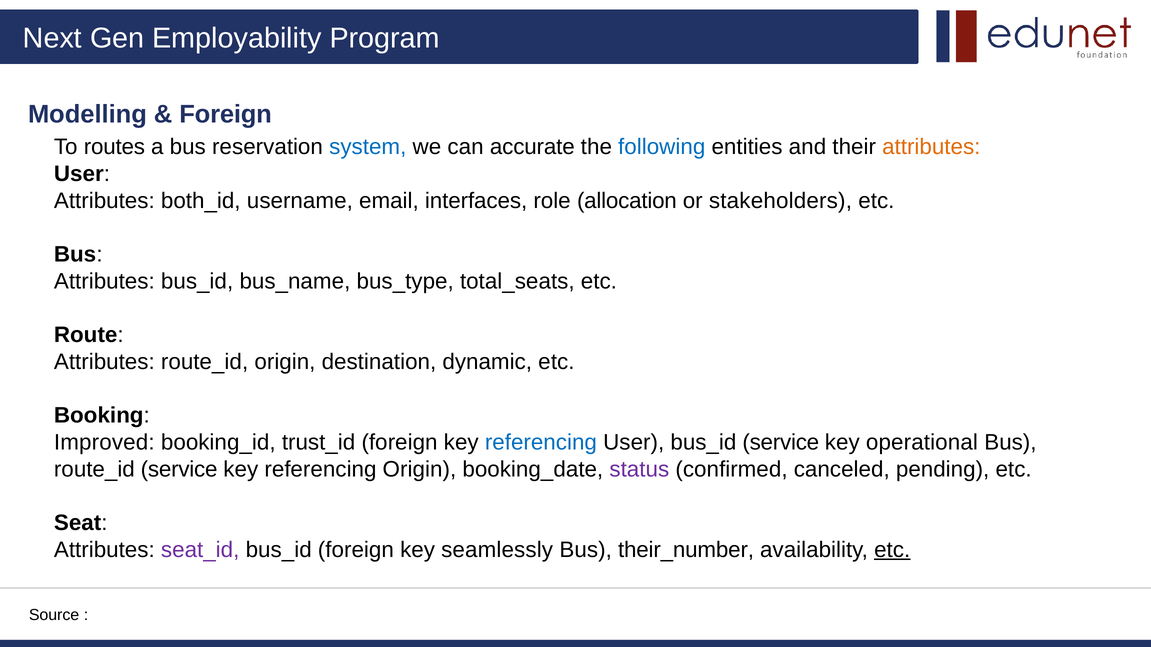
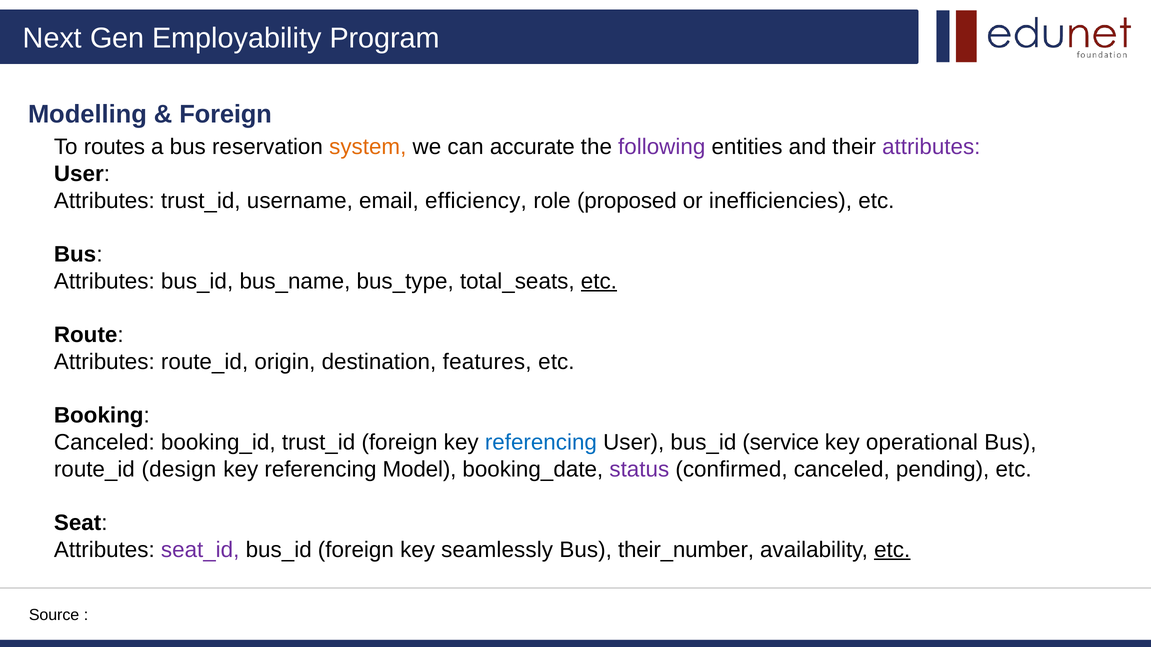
system colour: blue -> orange (368, 147)
following colour: blue -> purple (662, 147)
attributes colour: orange -> purple (931, 147)
Attributes both_id: both_id -> trust_id (201, 201)
interfaces: interfaces -> efficiency (476, 201)
allocation: allocation -> proposed (627, 201)
stakeholders: stakeholders -> inefficiencies (781, 201)
etc underline: none -> present (599, 281)
dynamic: dynamic -> features (487, 362)
Improved: Improved -> Canceled (104, 443)
route_id service: service -> design (179, 470)
referencing Origin: Origin -> Model (420, 470)
